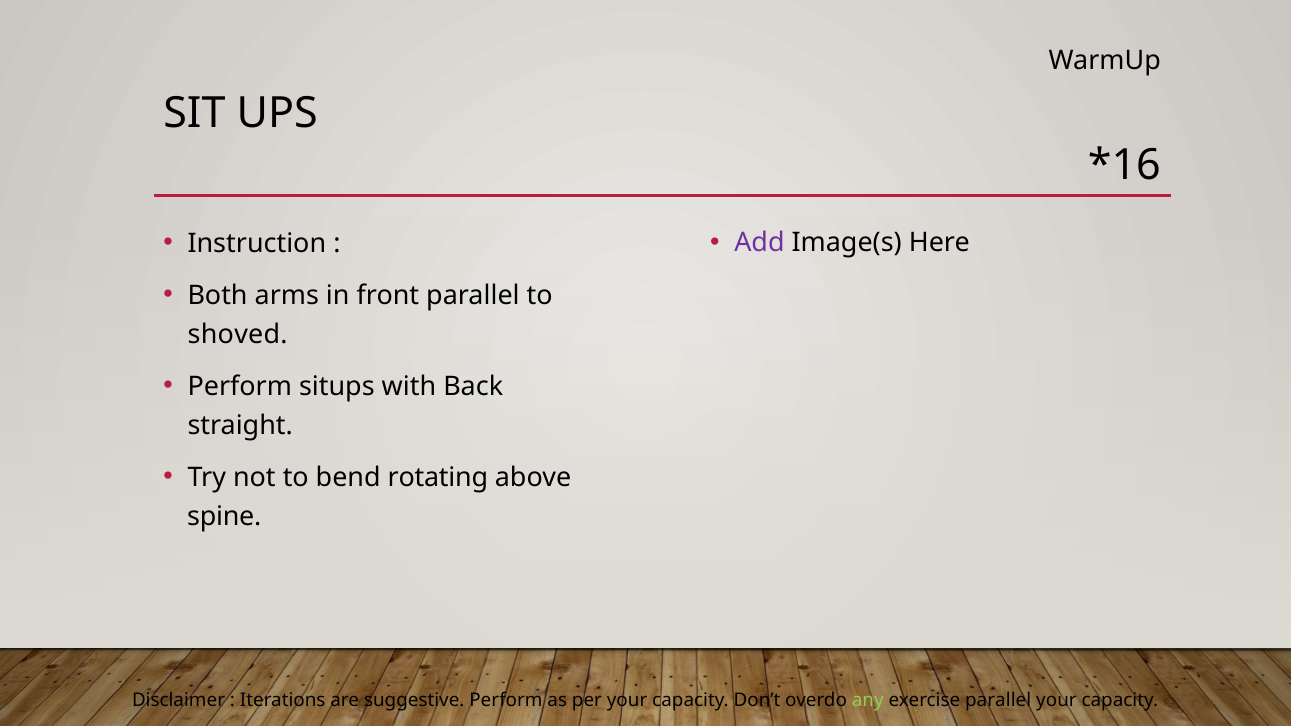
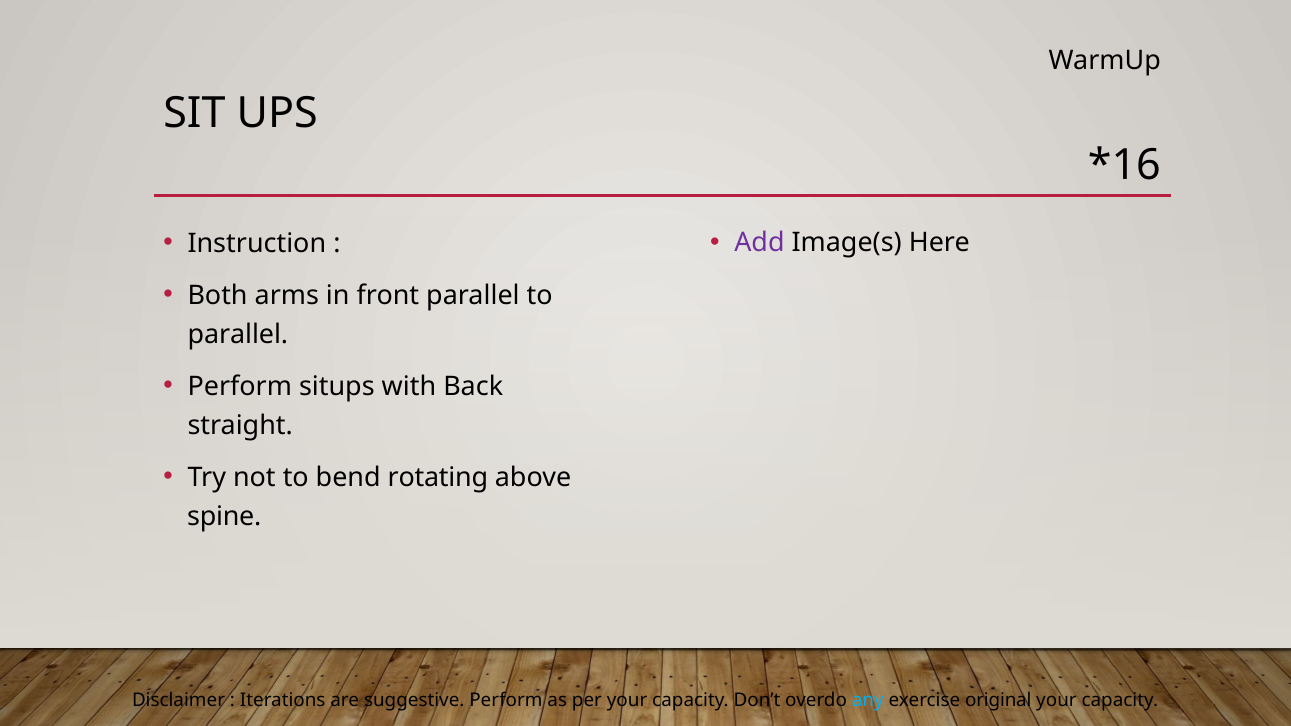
shoved: shoved -> parallel (238, 334)
any colour: light green -> light blue (868, 700)
exercise parallel: parallel -> original (998, 700)
